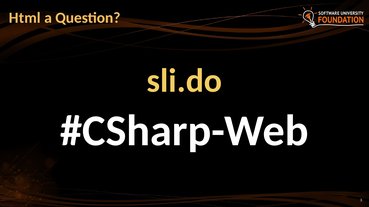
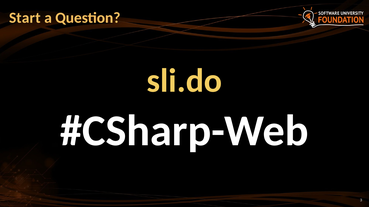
Html: Html -> Start (25, 18)
